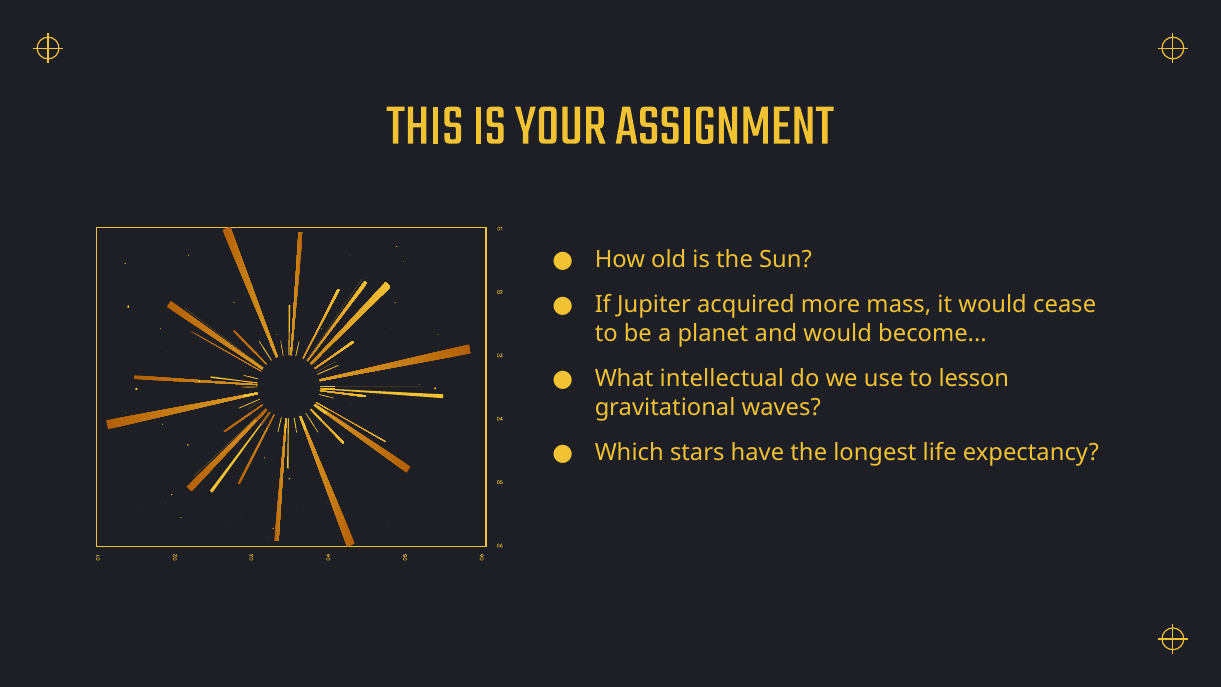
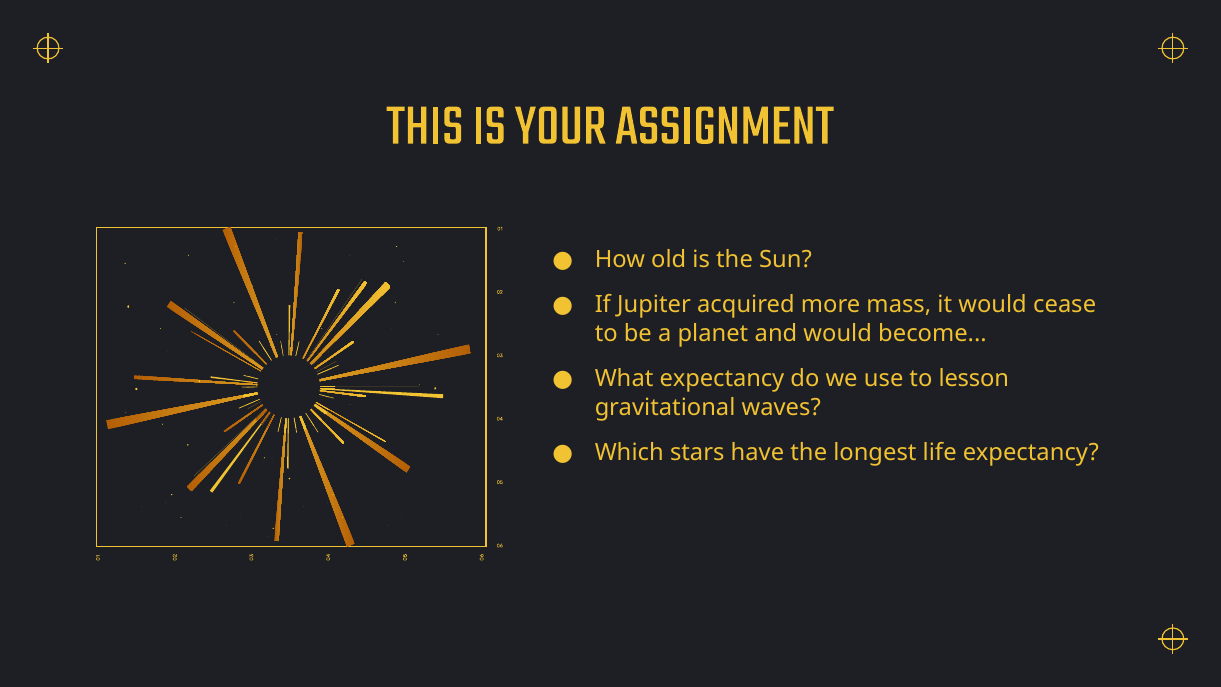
What intellectual: intellectual -> expectancy (722, 379)
